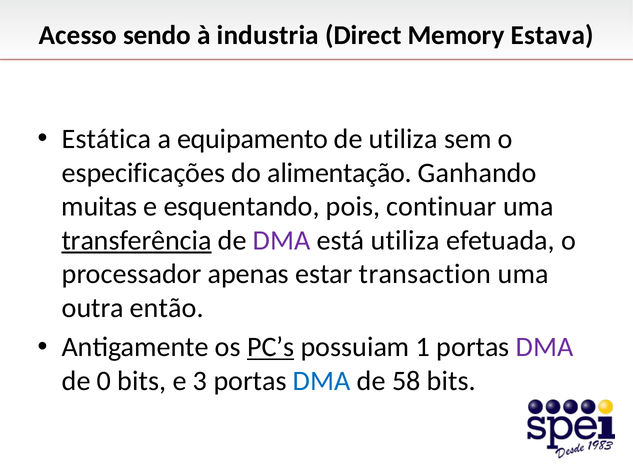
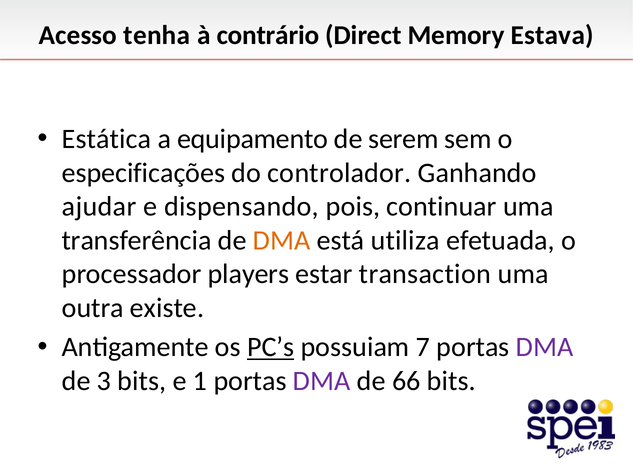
sendo: sendo -> tenha (157, 35)
industria: industria -> contrário (268, 35)
de utiliza: utiliza -> serem (403, 139)
alimentação: alimentação -> controlador (339, 173)
muitas: muitas -> ajudar (99, 207)
esquentando: esquentando -> dispensando (241, 207)
transferência underline: present -> none (137, 241)
DMA colour: purple -> orange (282, 241)
apenas: apenas -> players (248, 275)
então: então -> existe (167, 308)
1: 1 -> 7 (423, 348)
0: 0 -> 3 (104, 382)
3: 3 -> 1 (200, 382)
DMA colour: blue -> purple (322, 382)
58: 58 -> 66 (406, 382)
